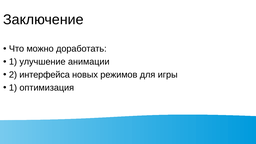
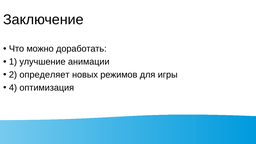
интерфейса: интерфейса -> определяет (45, 75)
1: 1 -> 4 (13, 88)
